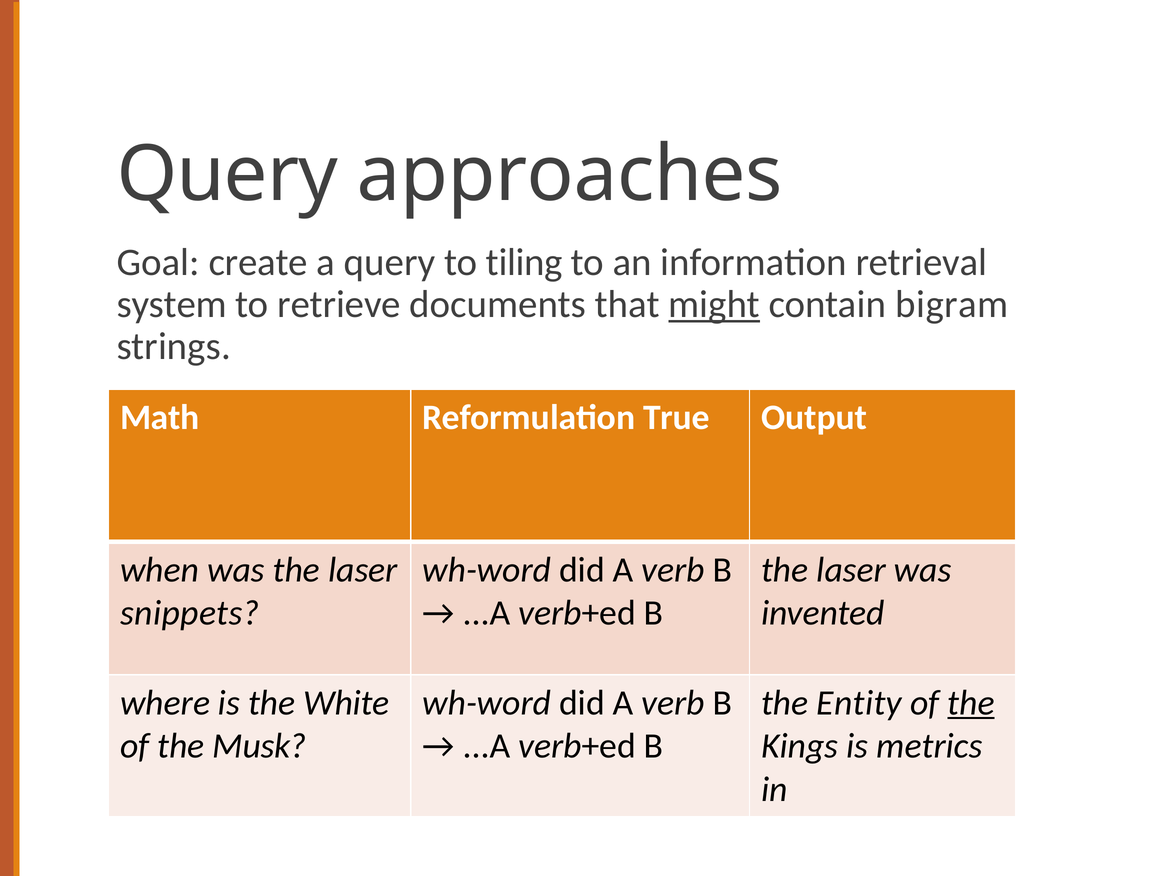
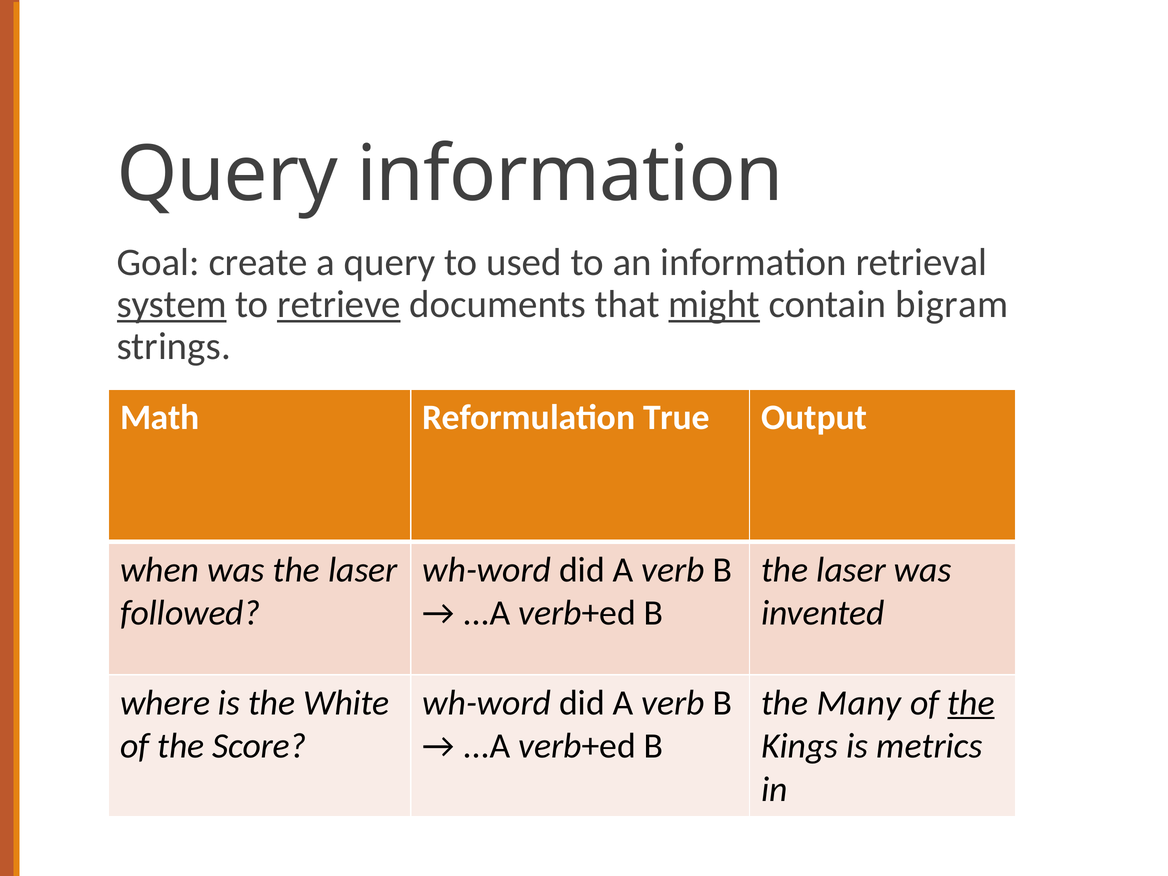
Query approaches: approaches -> information (570, 174)
tiling: tiling -> used (524, 262)
system underline: none -> present (172, 304)
retrieve underline: none -> present (339, 304)
snippets: snippets -> followed (190, 613)
Entity: Entity -> Many (859, 703)
Musk: Musk -> Score (259, 746)
